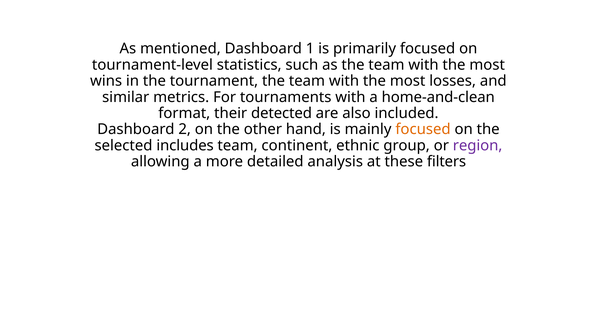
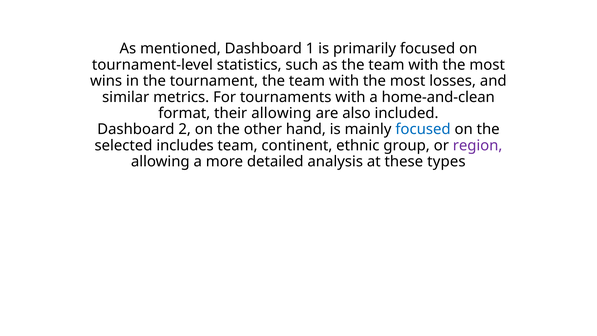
their detected: detected -> allowing (281, 113)
focused colour: orange -> blue (423, 129)
filters: filters -> types (446, 161)
